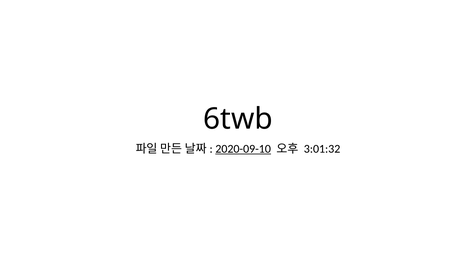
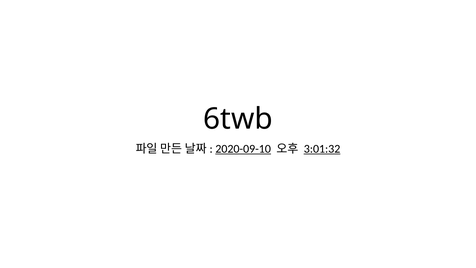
3:01:32 underline: none -> present (322, 149)
